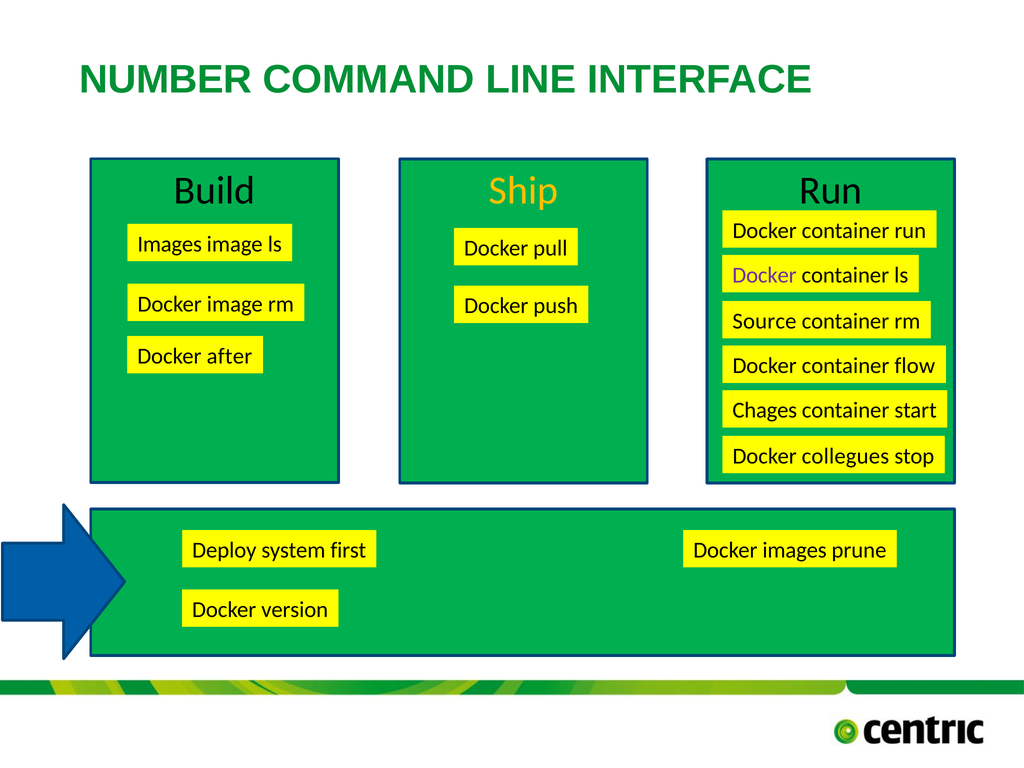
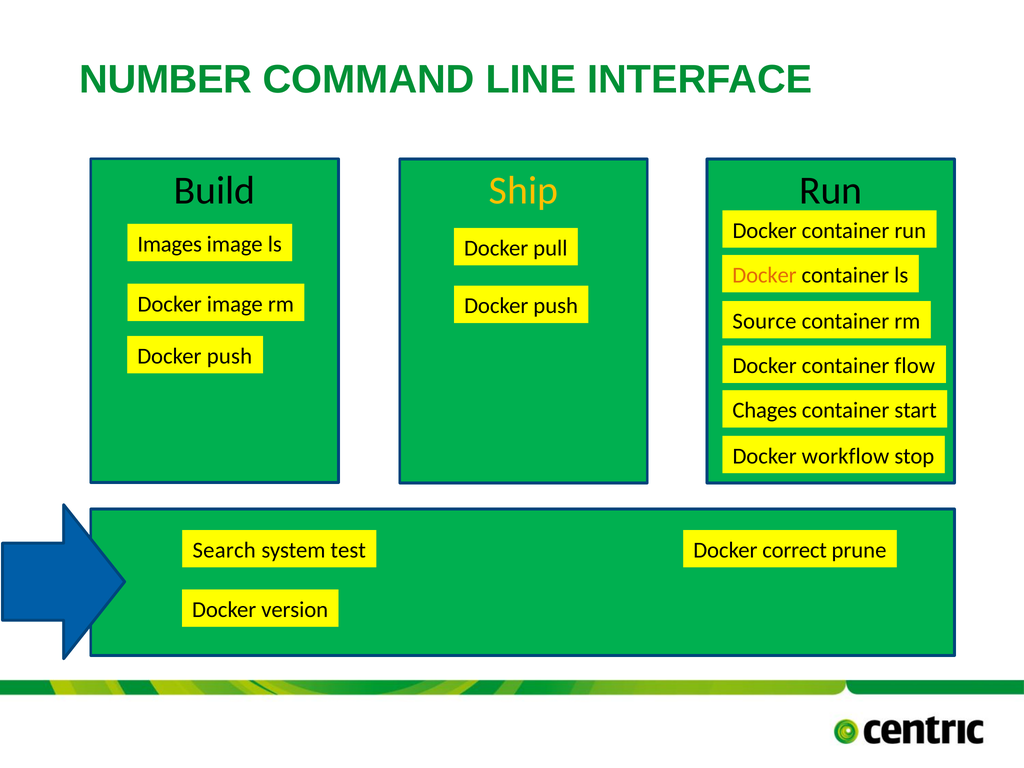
Docker colour: purple -> orange (764, 275)
after: after -> push (229, 356)
collegues: collegues -> workflow (845, 456)
Deploy: Deploy -> Search (224, 550)
first: first -> test (348, 550)
Docker images: images -> correct (795, 550)
